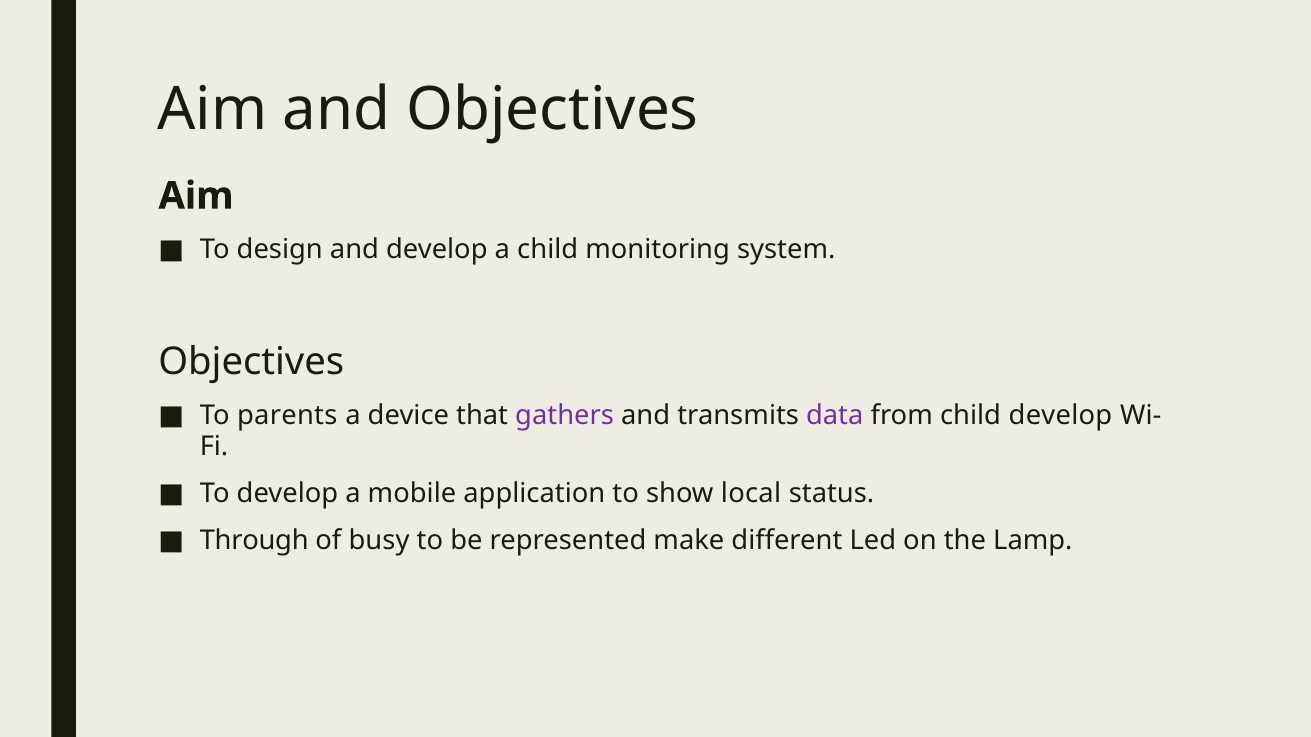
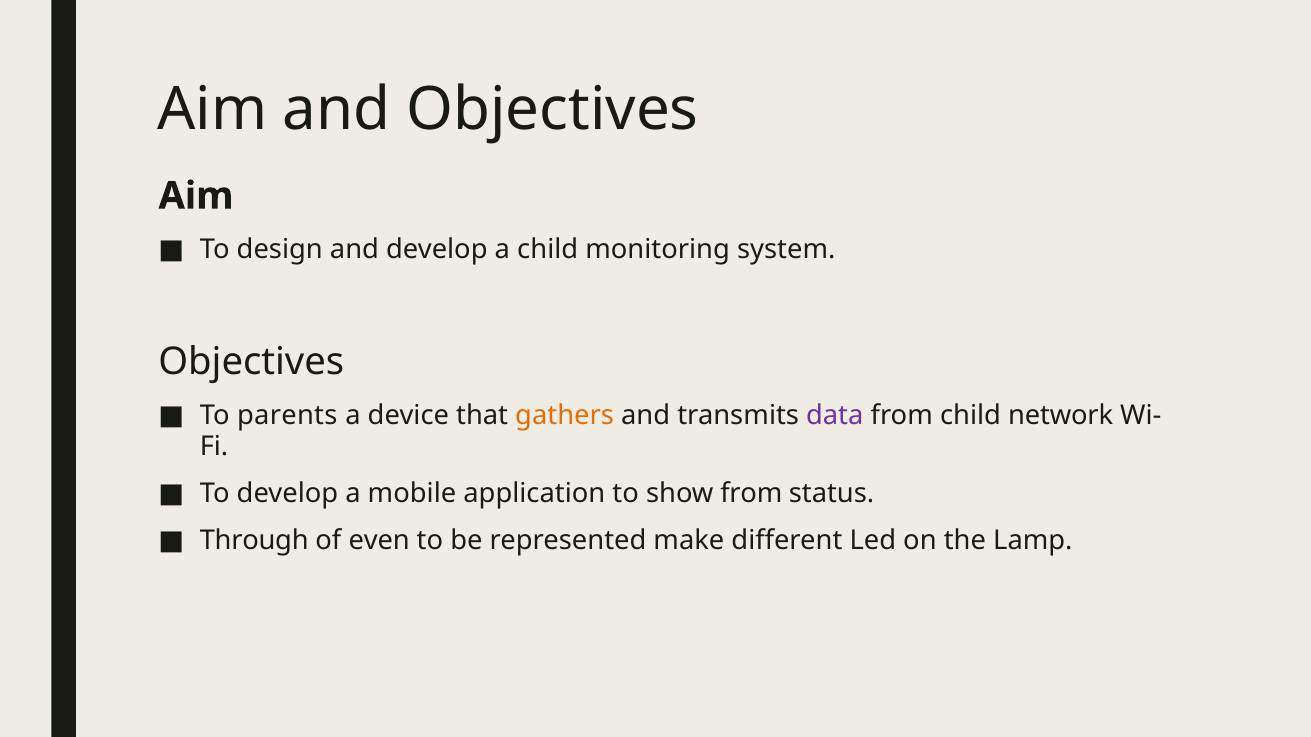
gathers colour: purple -> orange (565, 416)
child develop: develop -> network (1061, 416)
show local: local -> from (751, 494)
busy: busy -> even (379, 541)
